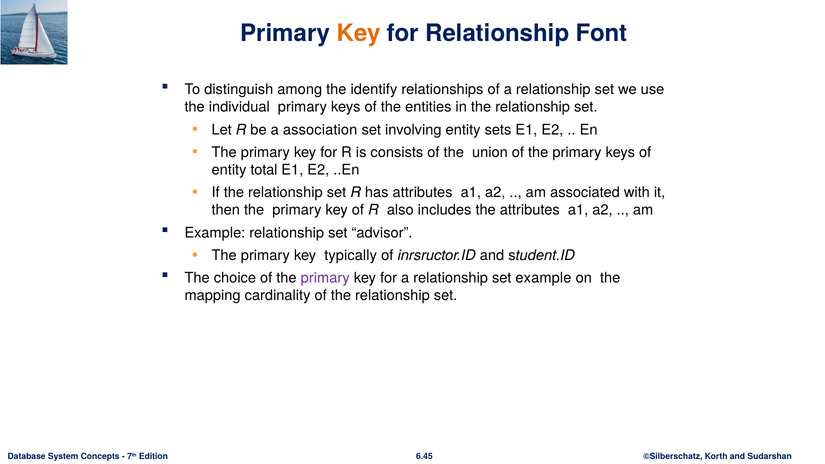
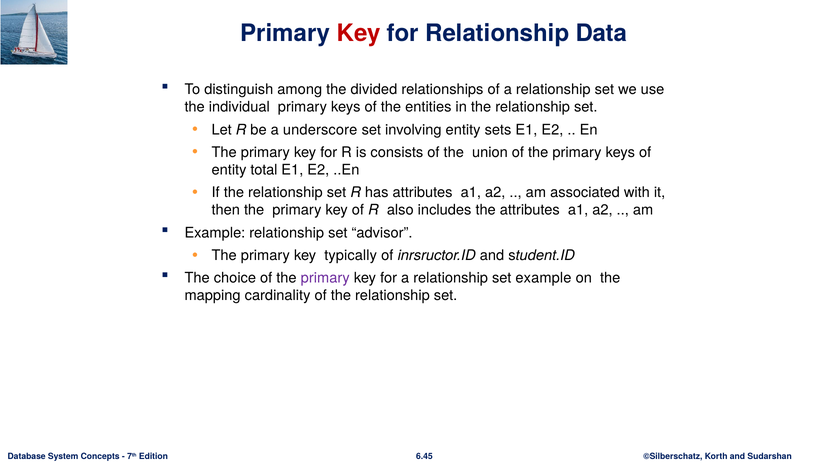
Key colour: orange -> red (359, 33)
Font: Font -> Data (601, 33)
identify: identify -> divided (374, 90)
association: association -> underscore (320, 130)
